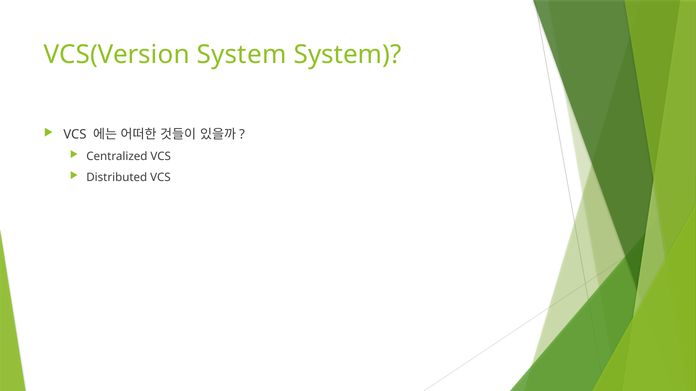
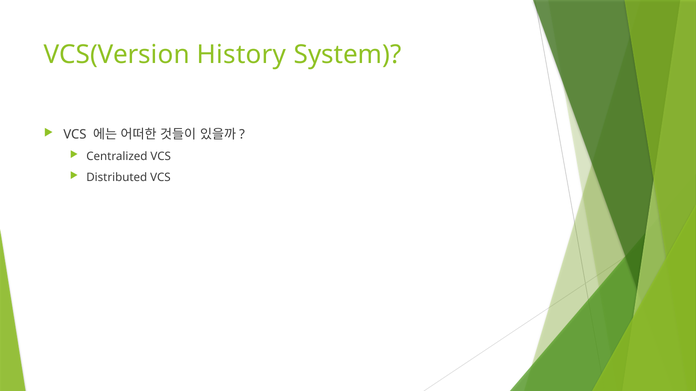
VCS(Version System: System -> History (242, 55)
